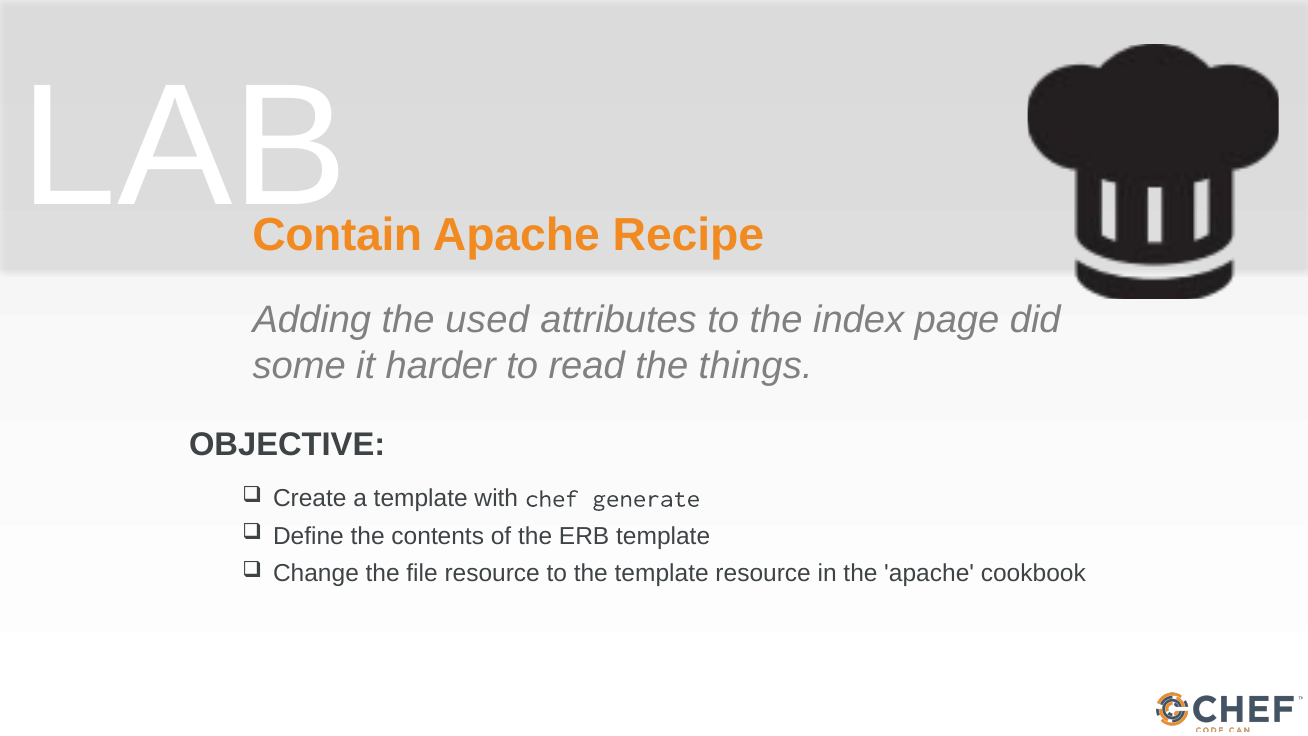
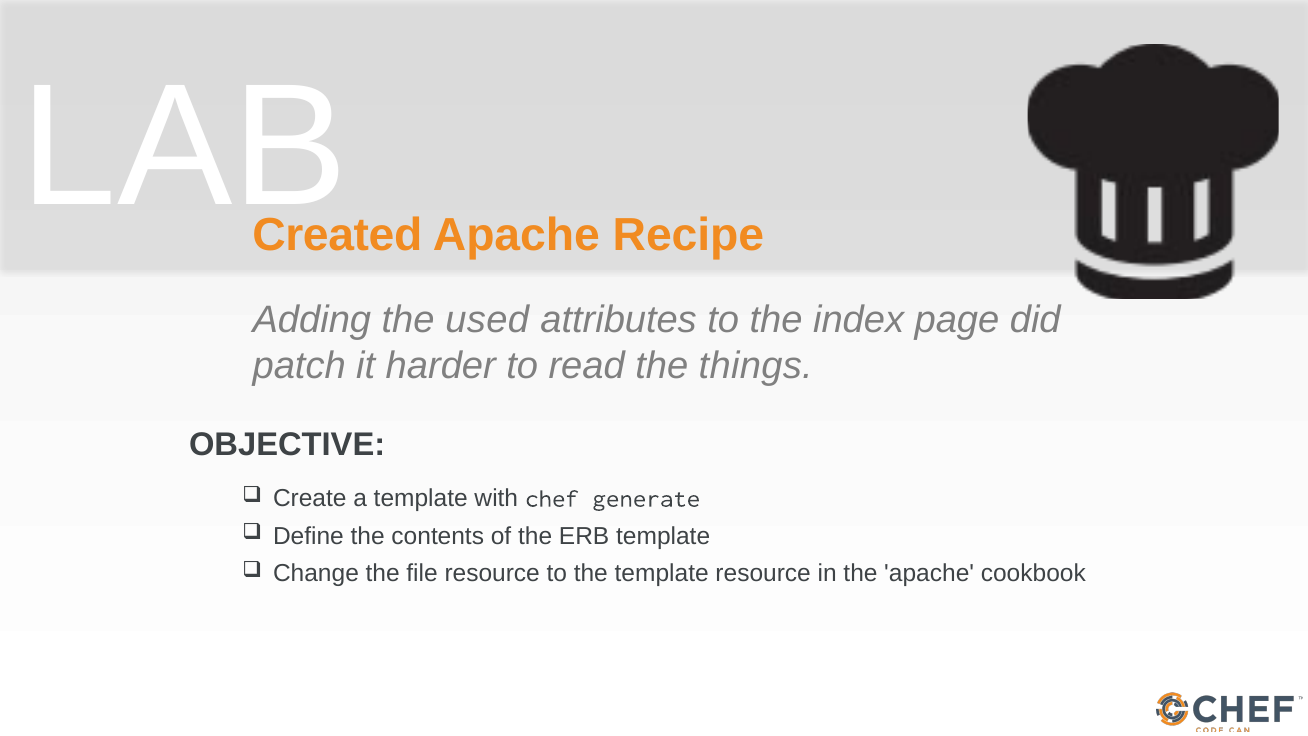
Contain: Contain -> Created (337, 235)
some: some -> patch (299, 366)
